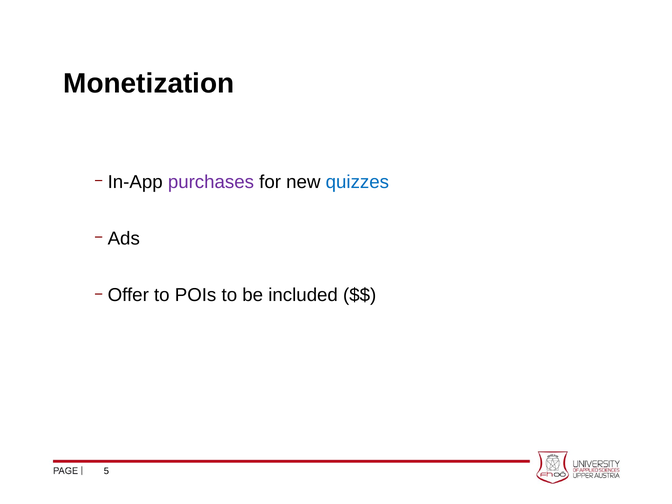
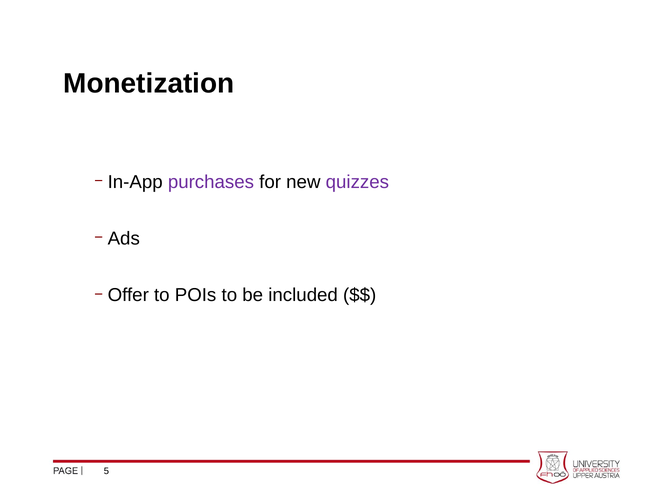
quizzes colour: blue -> purple (357, 182)
